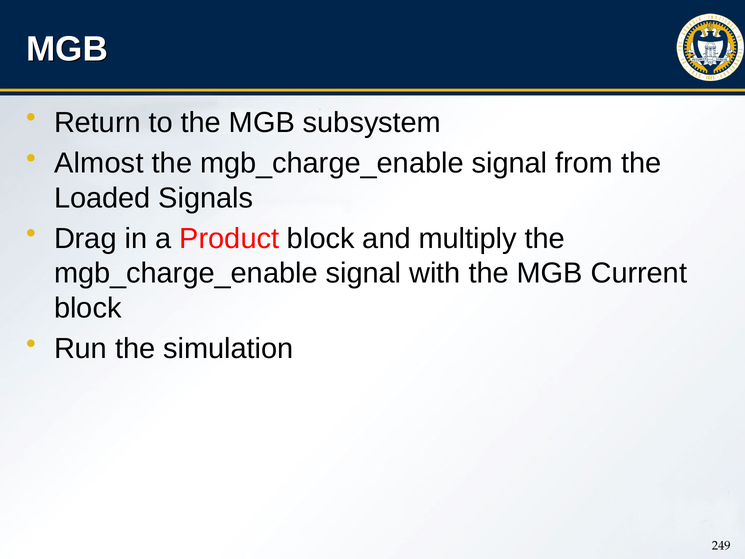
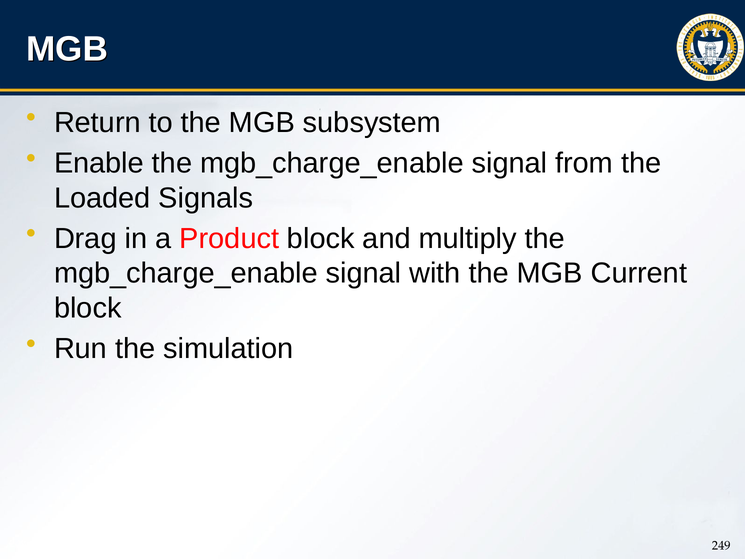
Almost: Almost -> Enable (99, 163)
